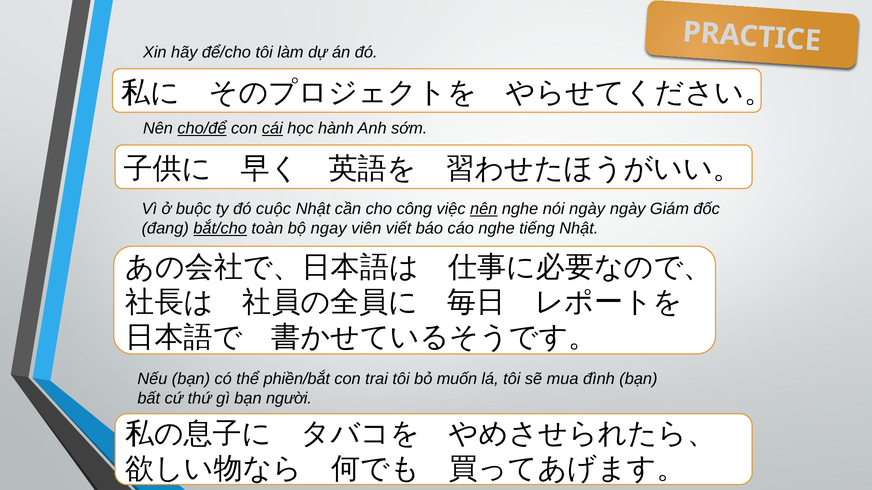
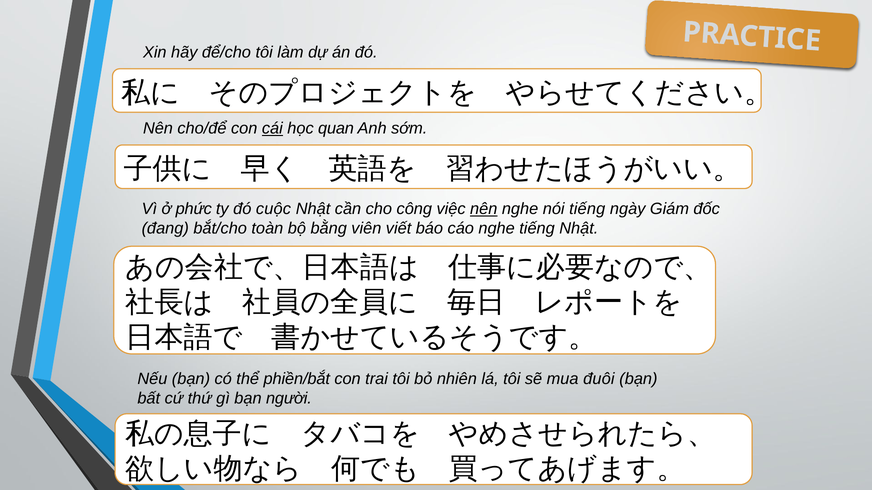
cho/để underline: present -> none (202, 129)
hành: hành -> quan (336, 129)
buộc: buộc -> phức (194, 209)
nói ngày: ngày -> tiếng (587, 209)
bắt/cho underline: present -> none (220, 229)
ngay: ngay -> bằng (329, 229)
muốn: muốn -> nhiên (457, 379)
đình: đình -> đuôi (599, 379)
